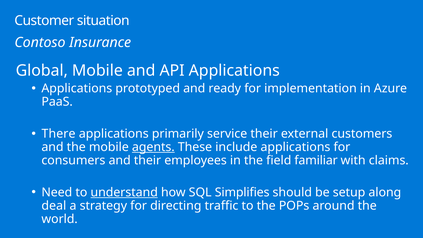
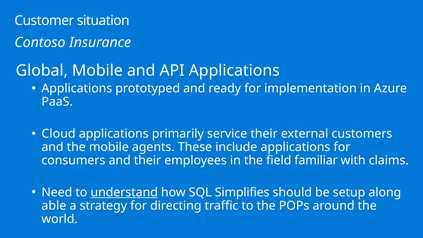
There: There -> Cloud (59, 134)
agents underline: present -> none (153, 147)
deal: deal -> able (54, 206)
